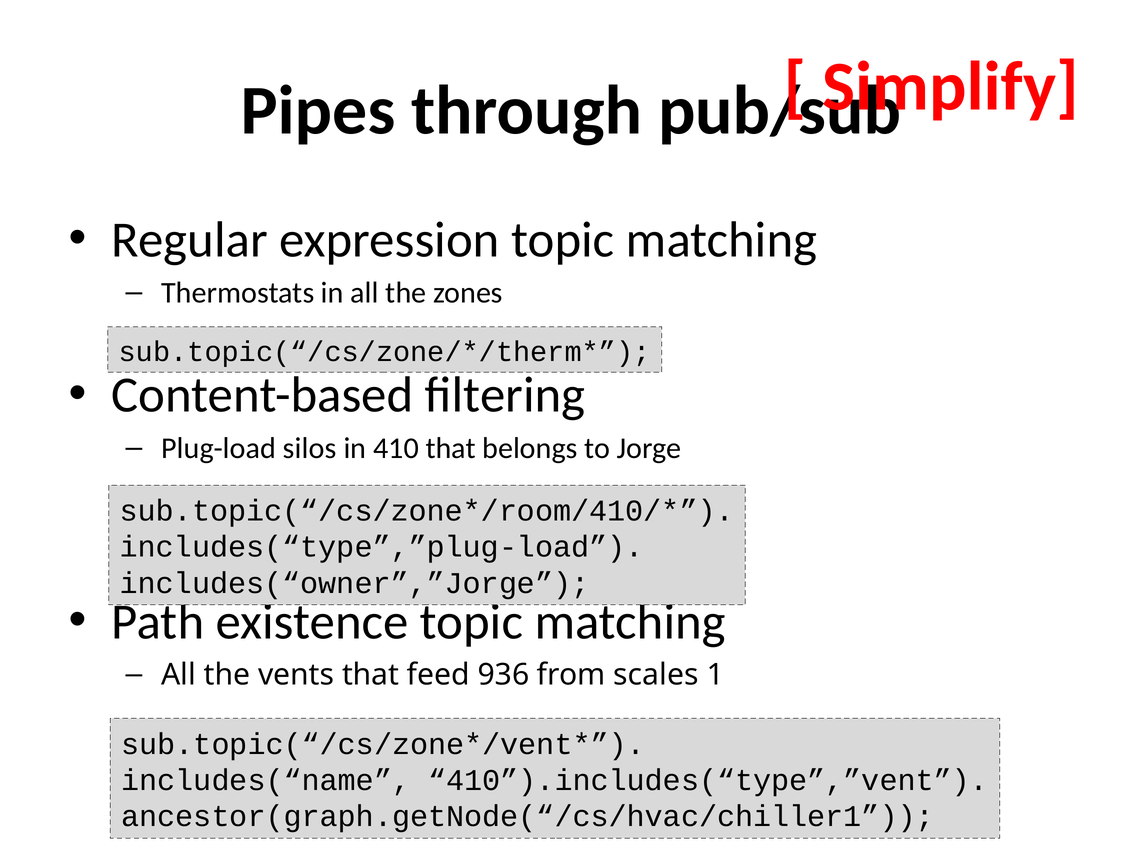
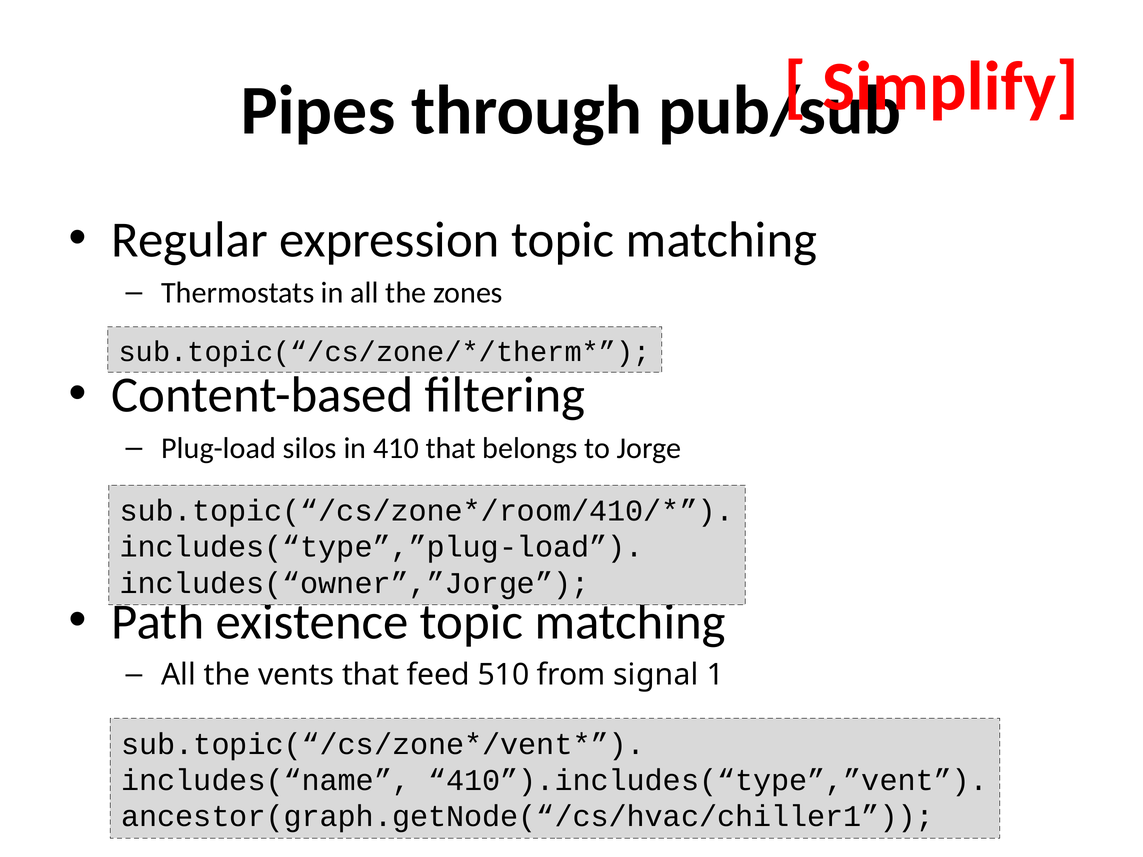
936: 936 -> 510 (503, 675)
scales: scales -> signal (656, 675)
